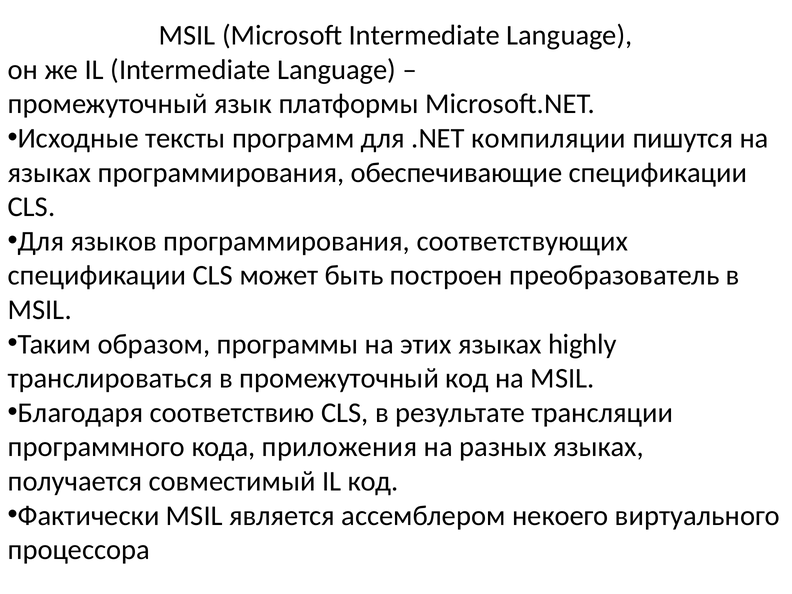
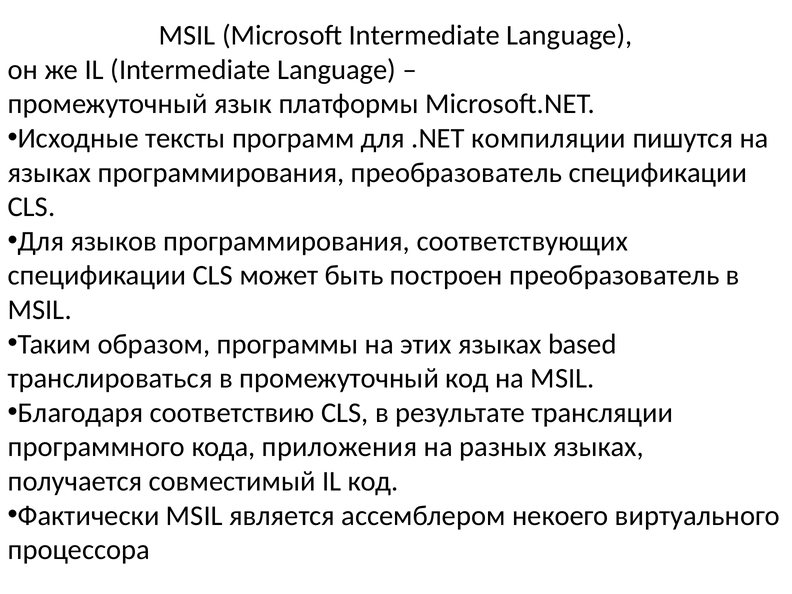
программирования обеспечивающие: обеспечивающие -> преобразователь (457, 173)
highly: highly -> based (582, 344)
